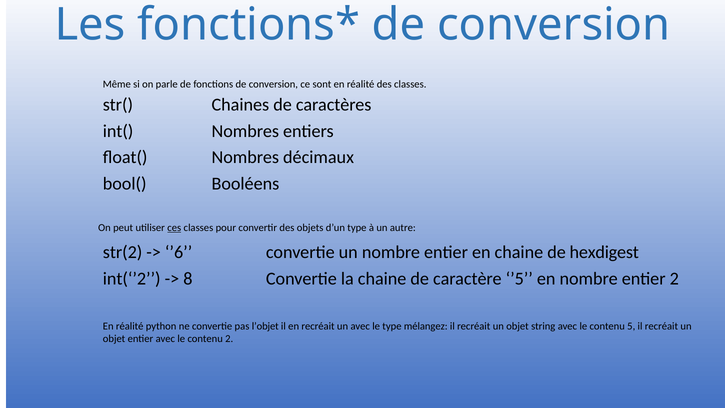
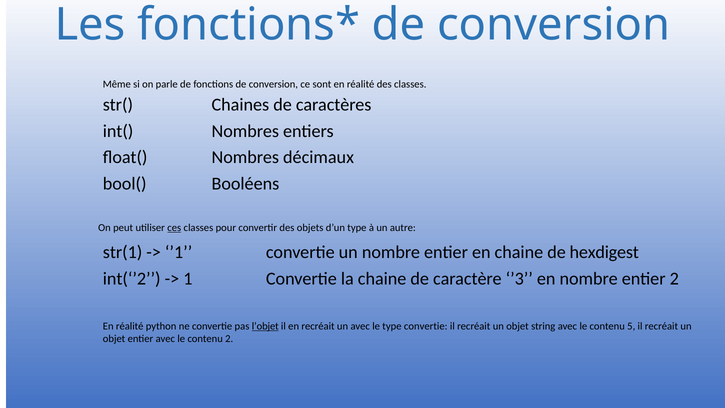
str(2: str(2 -> str(1 (123, 252)
’6: ’6 -> ’1 (179, 252)
8: 8 -> 1 (188, 279)
’5: ’5 -> ’3 (519, 279)
l’objet underline: none -> present (265, 326)
type mélangez: mélangez -> convertie (426, 326)
